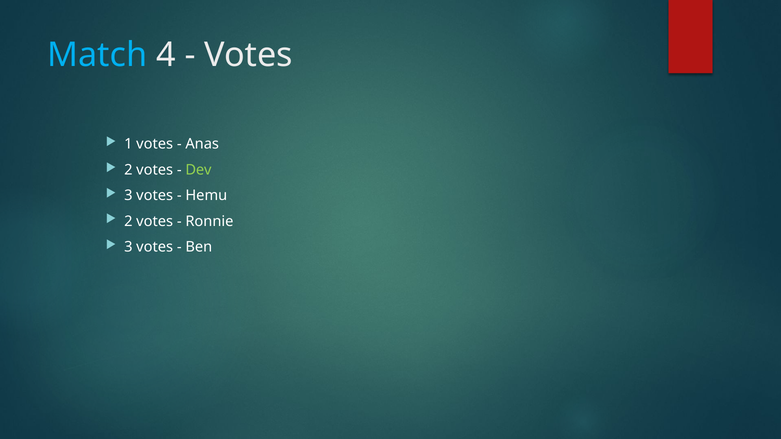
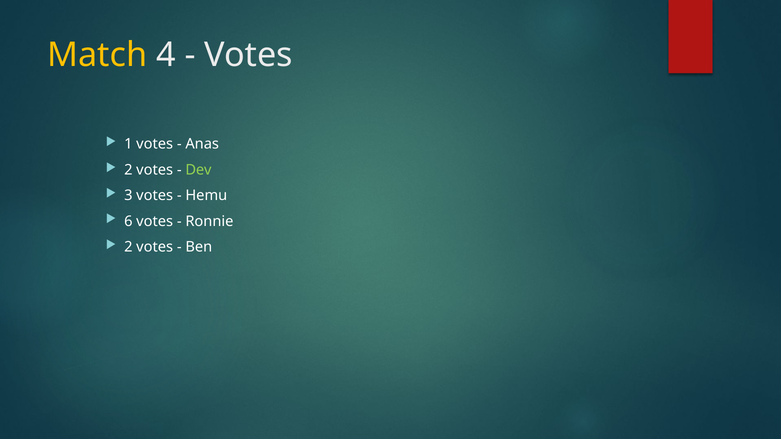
Match colour: light blue -> yellow (97, 55)
2: 2 -> 6 (128, 221)
3: 3 -> 2 (128, 247)
